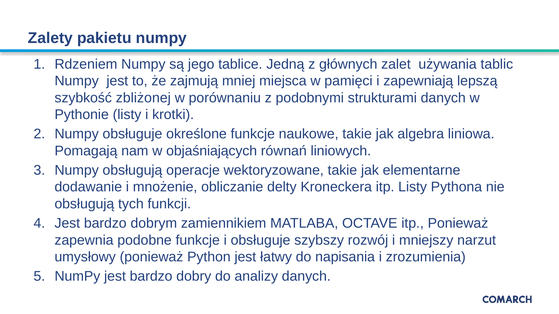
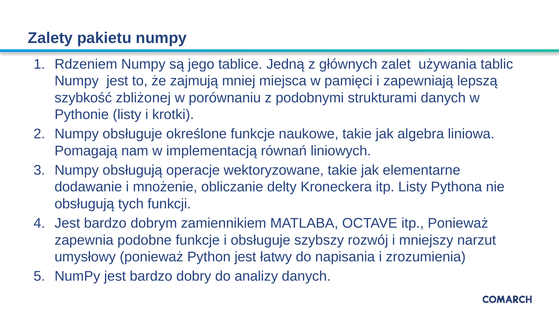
objaśniających: objaśniających -> implementacją (212, 151)
